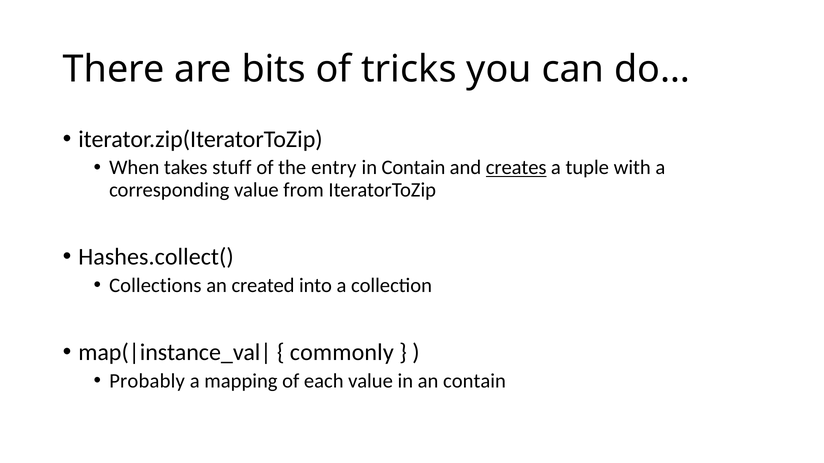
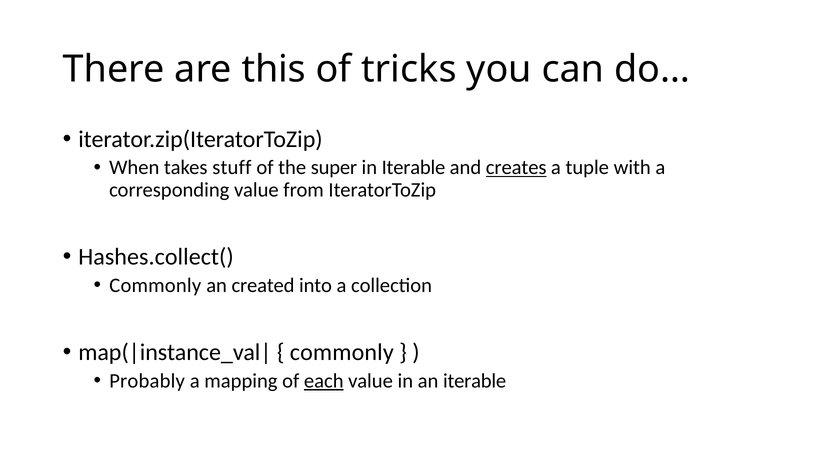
bits: bits -> this (274, 69)
entry: entry -> super (334, 168)
in Contain: Contain -> Iterable (413, 168)
Collections: Collections -> Commonly (155, 286)
each underline: none -> present (324, 381)
an contain: contain -> iterable (475, 381)
